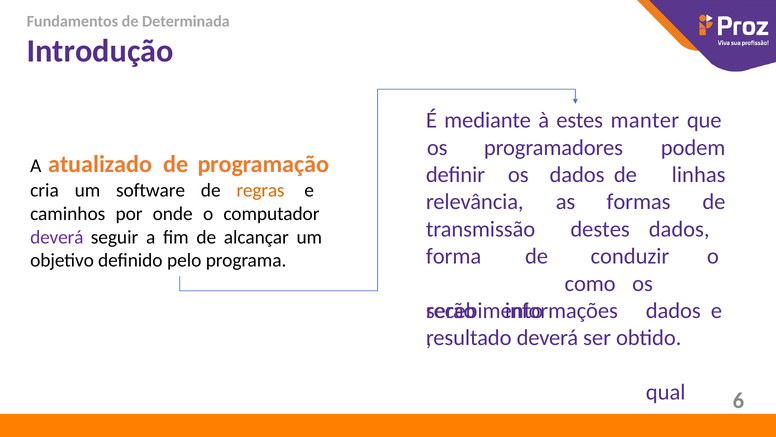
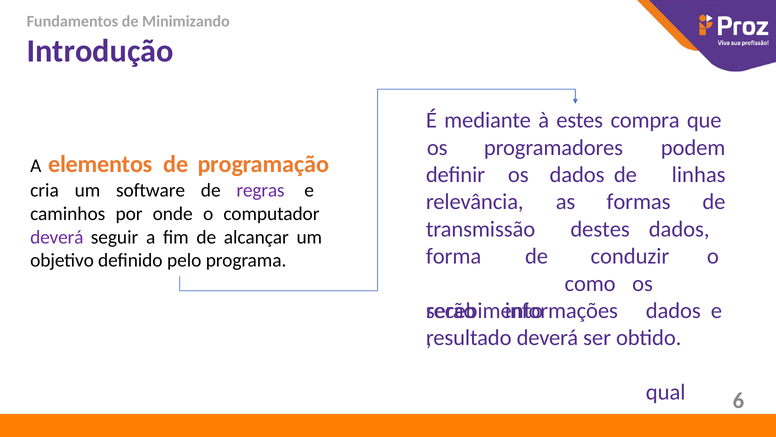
Determinada: Determinada -> Minimizando (186, 22)
manter: manter -> compra (645, 120)
atualizado: atualizado -> elementos (100, 164)
regras colour: orange -> purple (260, 190)
